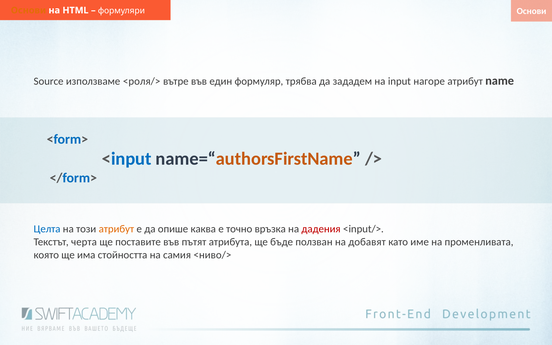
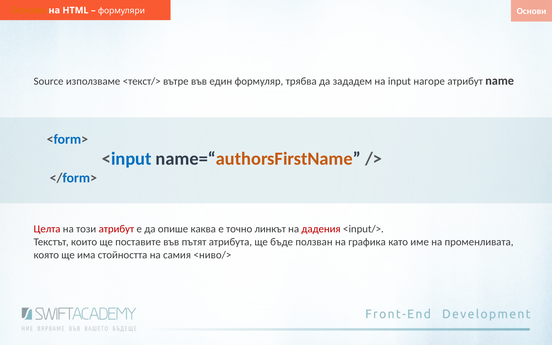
<роля/>: <роля/> -> <текст/> (142, 81)
Целта colour: blue -> red (47, 229)
атрибут colour: orange -> red (116, 229)
връзка: връзка -> линкът (270, 229)
черта: черта -> които (84, 242)
добавят: добавят -> графика (367, 242)
